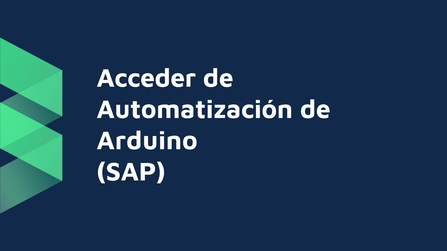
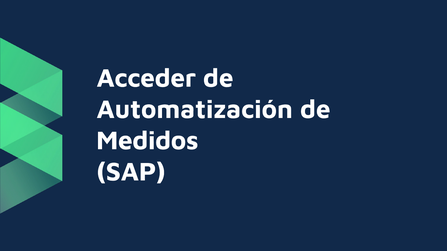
Arduino: Arduino -> Medidos (147, 141)
